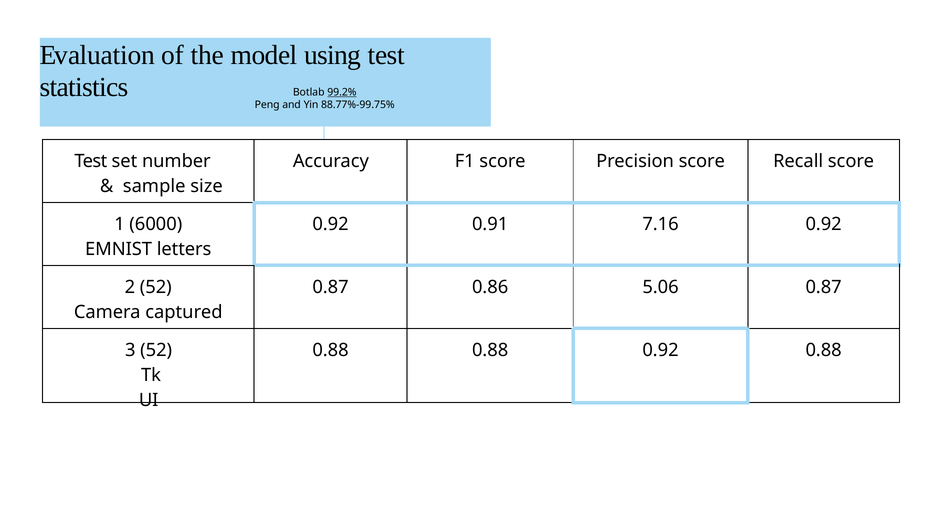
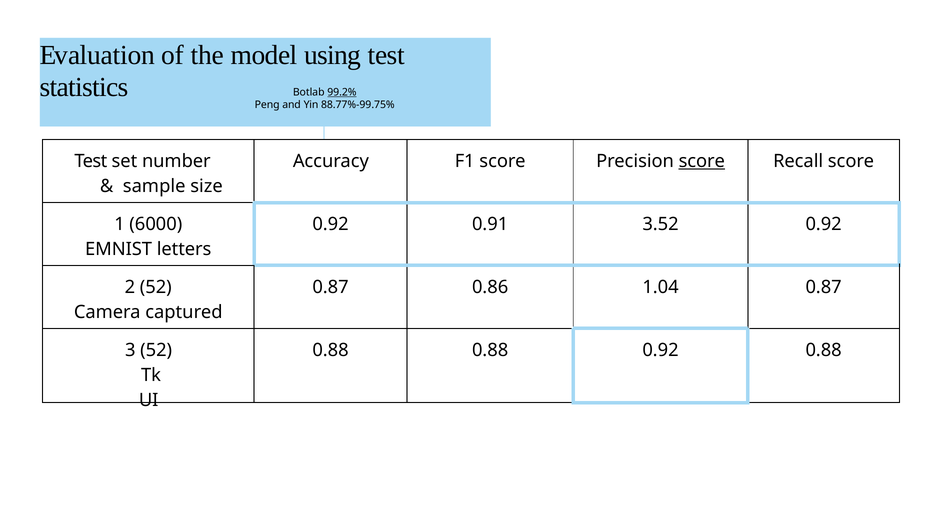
score underline: none -> present (702, 161)
7.16: 7.16 -> 3.52 (661, 224)
5.06: 5.06 -> 1.04 (661, 287)
